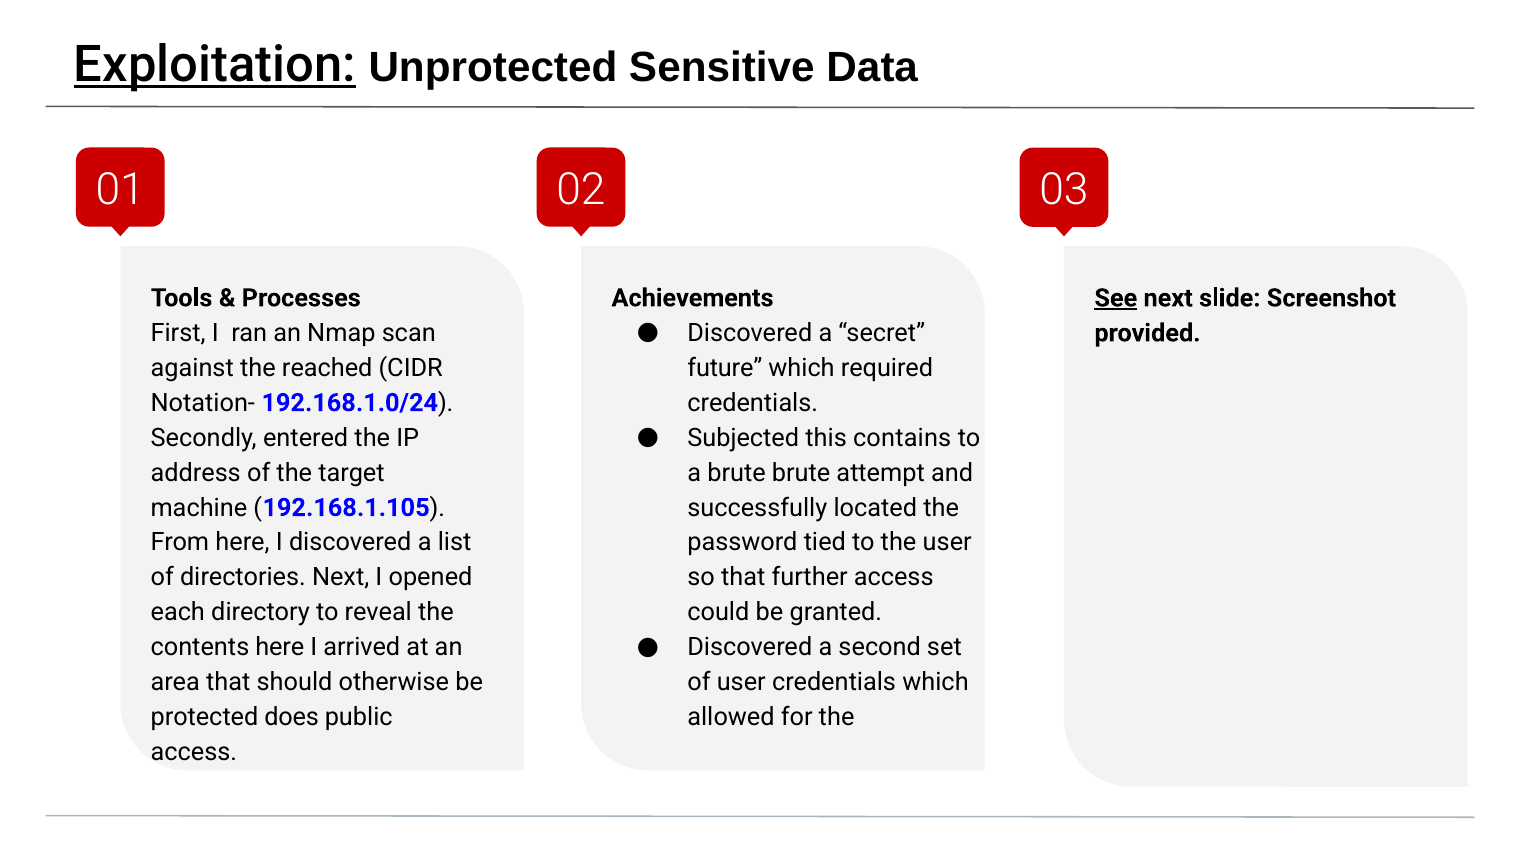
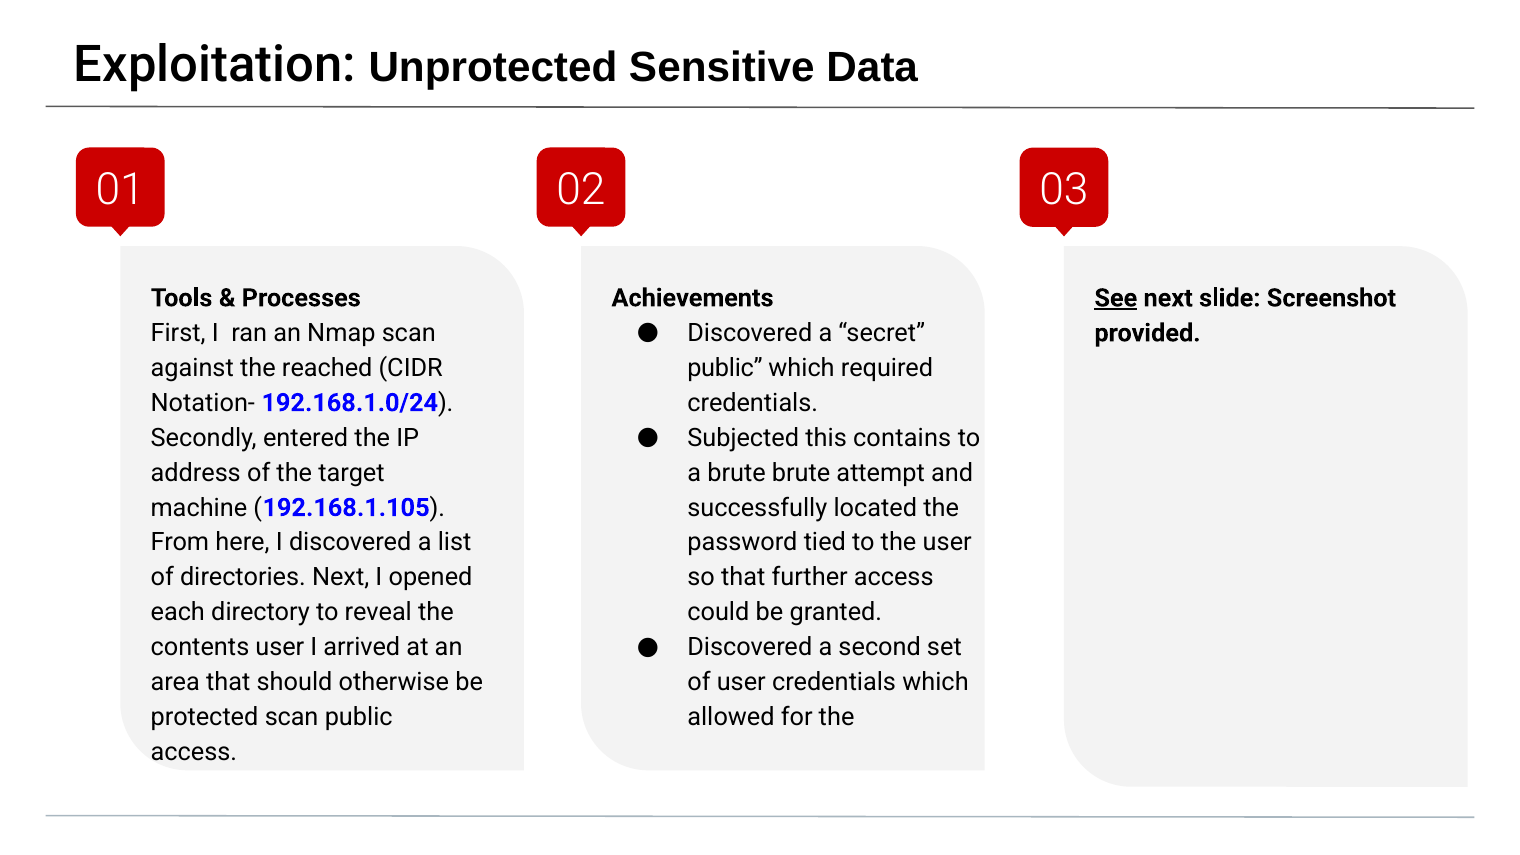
Exploitation underline: present -> none (215, 64)
future: future -> public (725, 368)
contents here: here -> user (280, 647)
protected does: does -> scan (292, 717)
